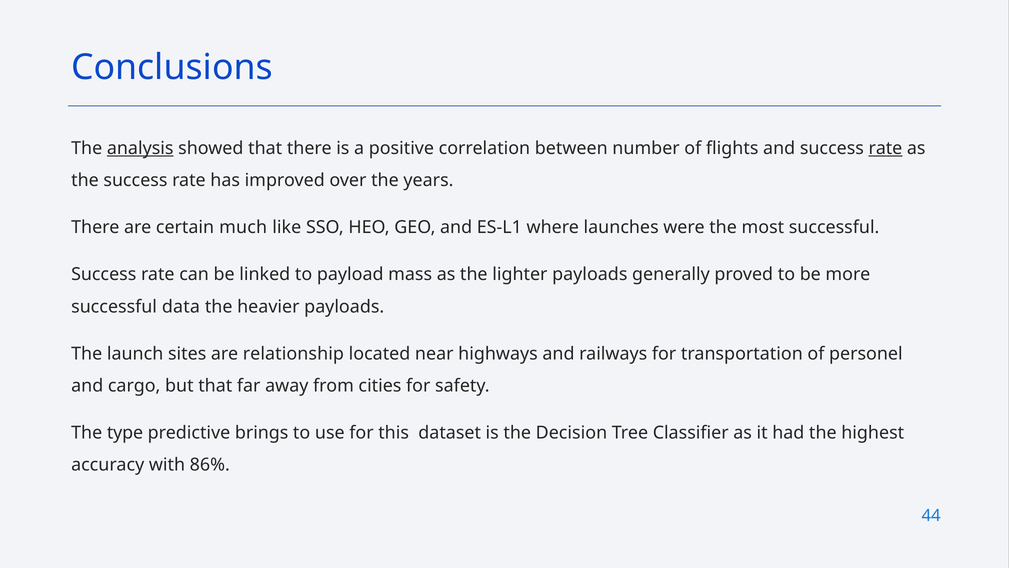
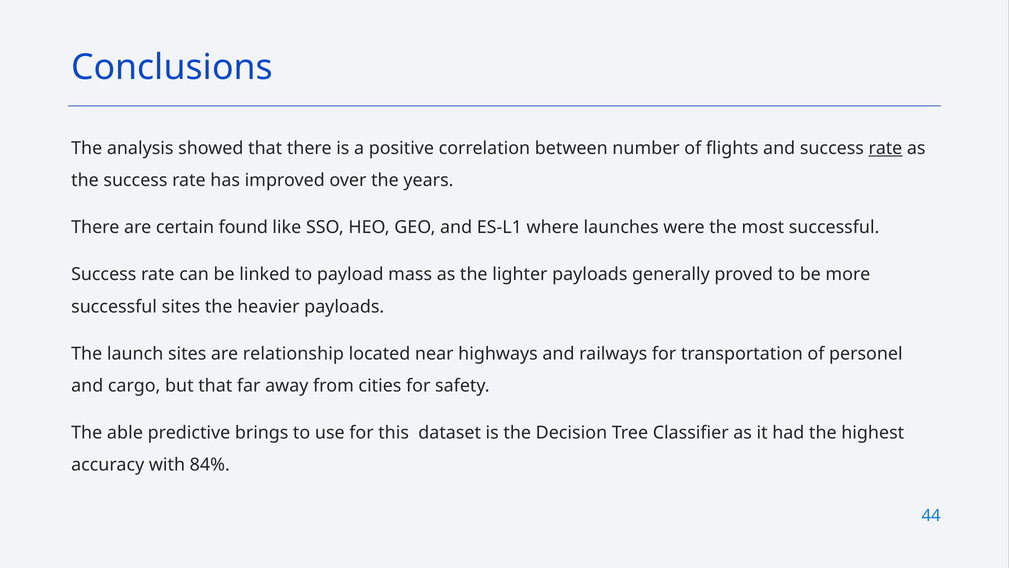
analysis underline: present -> none (140, 148)
much: much -> found (243, 227)
successful data: data -> sites (181, 306)
type: type -> able (125, 432)
86%: 86% -> 84% (210, 465)
